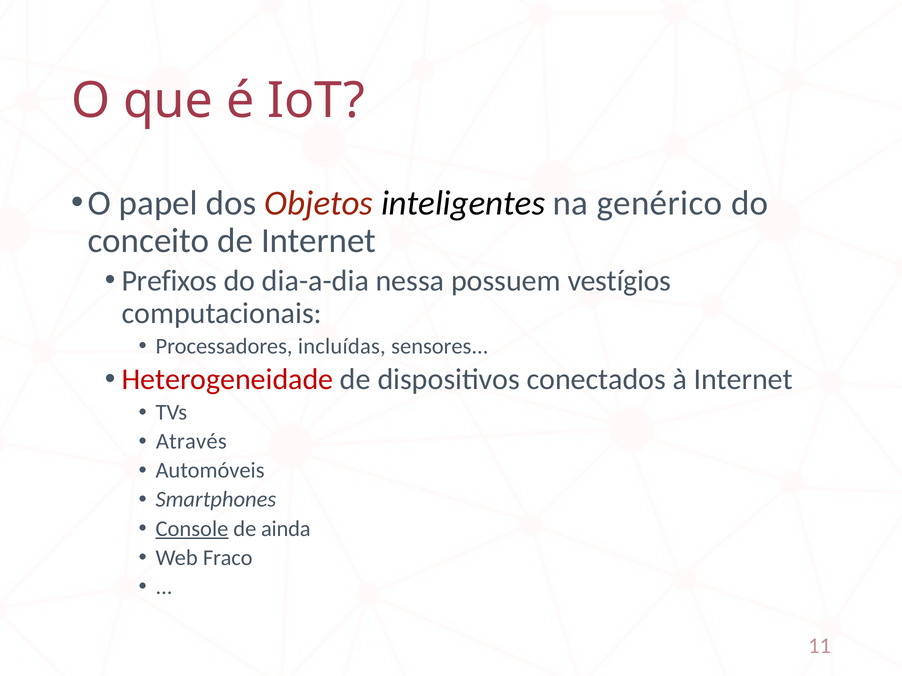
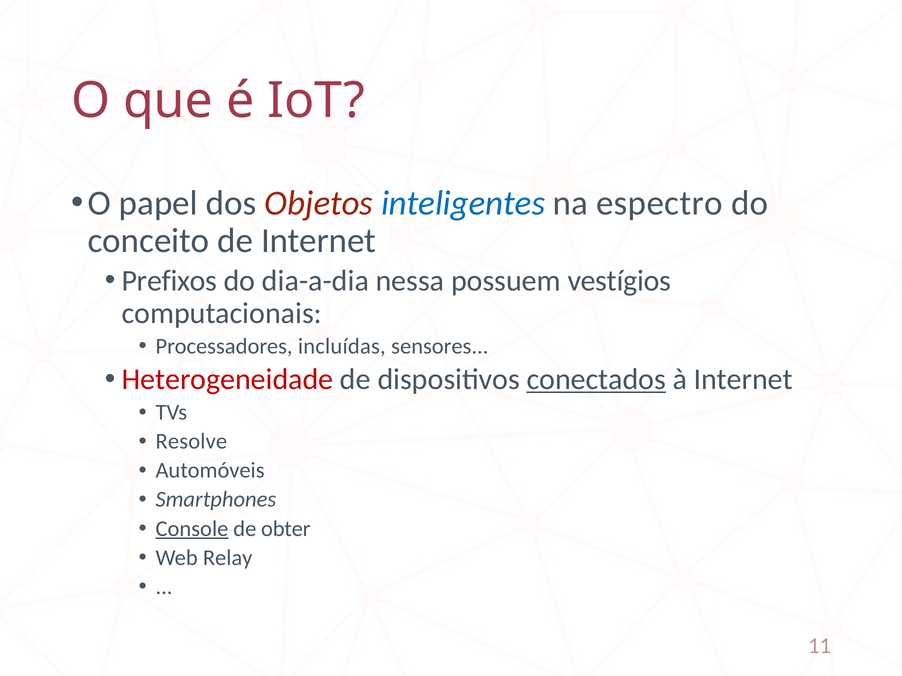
inteligentes colour: black -> blue (463, 203)
genérico: genérico -> espectro (659, 203)
conectados underline: none -> present (596, 380)
Através: Através -> Resolve (191, 442)
ainda: ainda -> obter (286, 529)
Fraco: Fraco -> Relay (228, 558)
